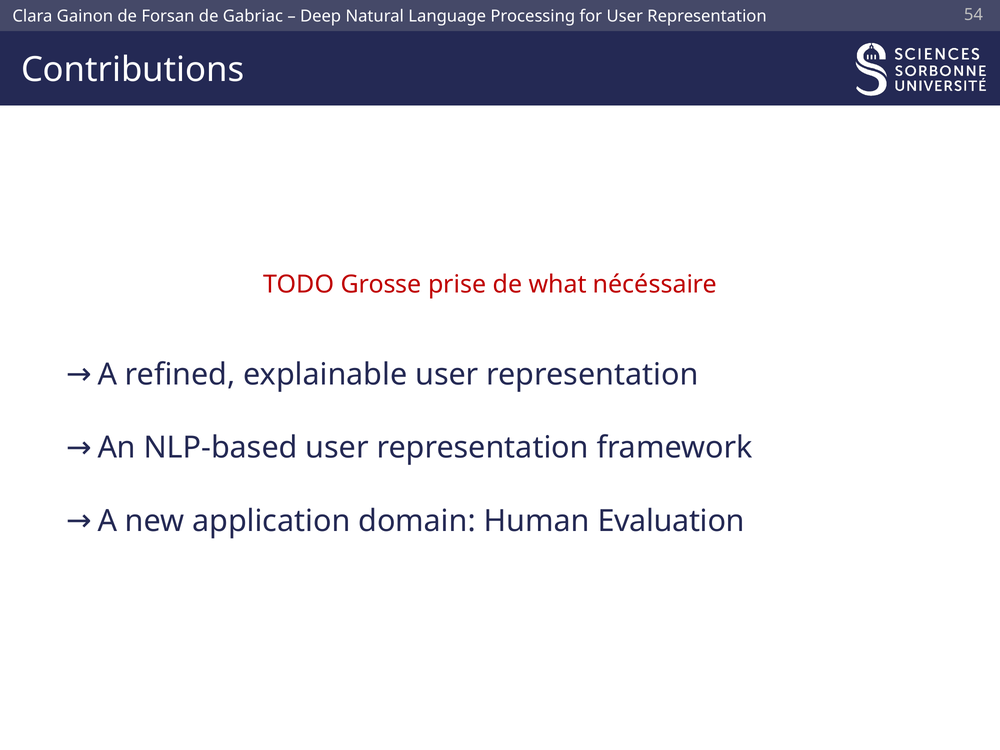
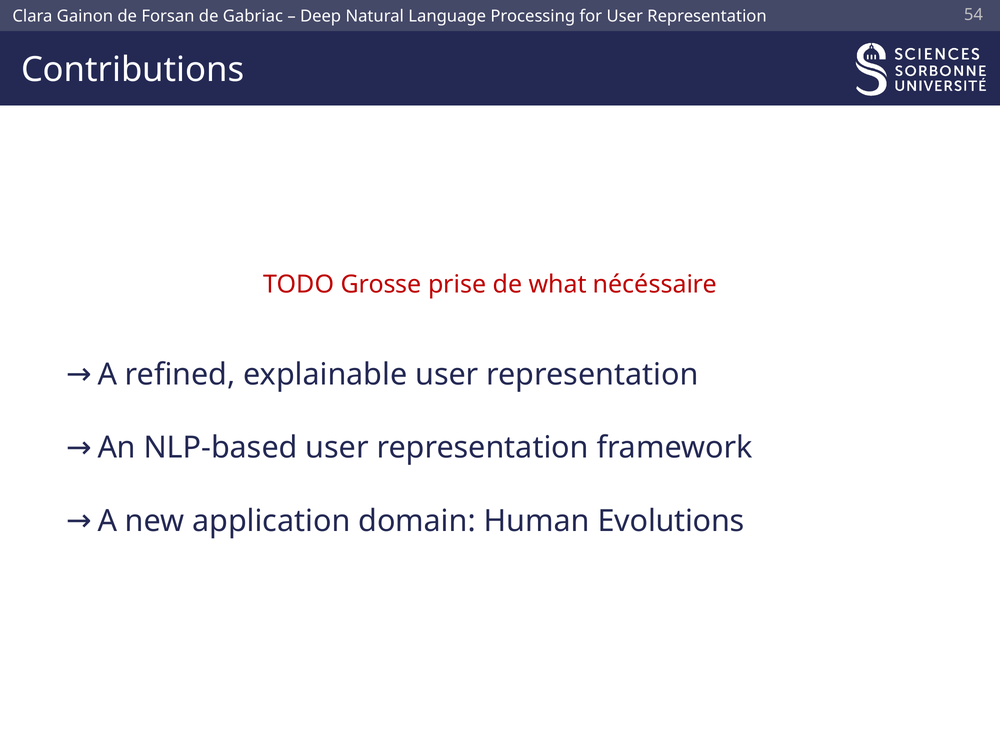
Evaluation: Evaluation -> Evolutions (671, 521)
